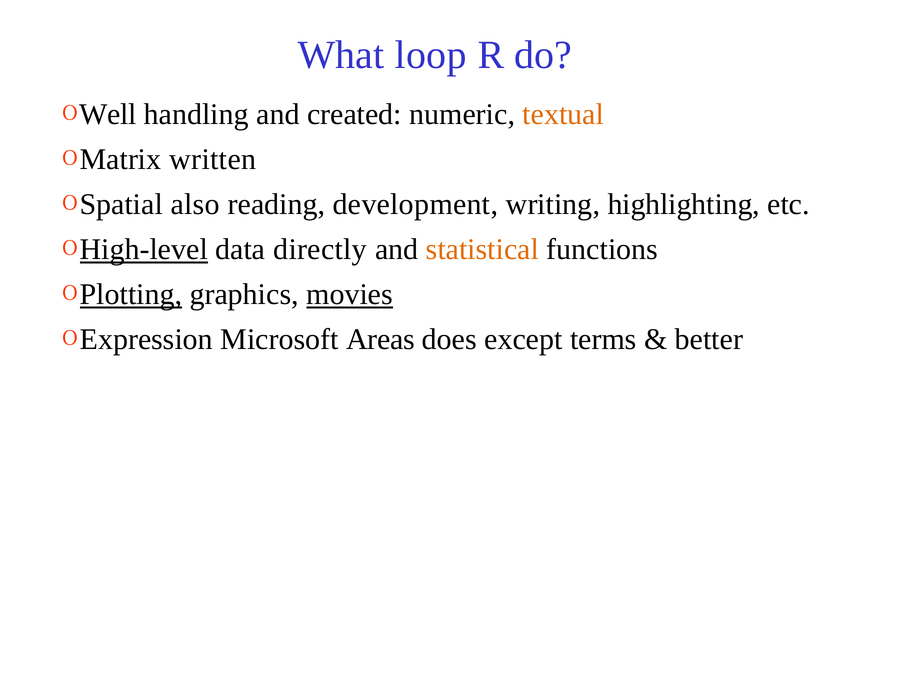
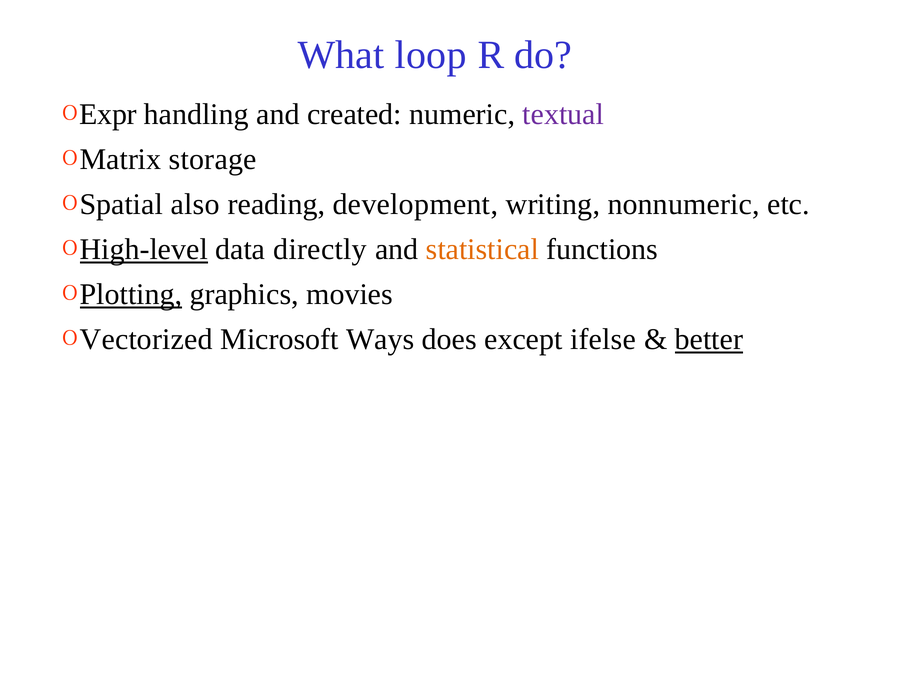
Well: Well -> Expr (108, 115)
textual colour: orange -> purple (563, 115)
written: written -> storage (213, 160)
highlighting: highlighting -> nonnumeric (684, 205)
movies underline: present -> none (350, 295)
Expression: Expression -> Vectorized (146, 340)
Areas: Areas -> Ways (380, 340)
terms: terms -> ifelse (603, 340)
better underline: none -> present (709, 340)
